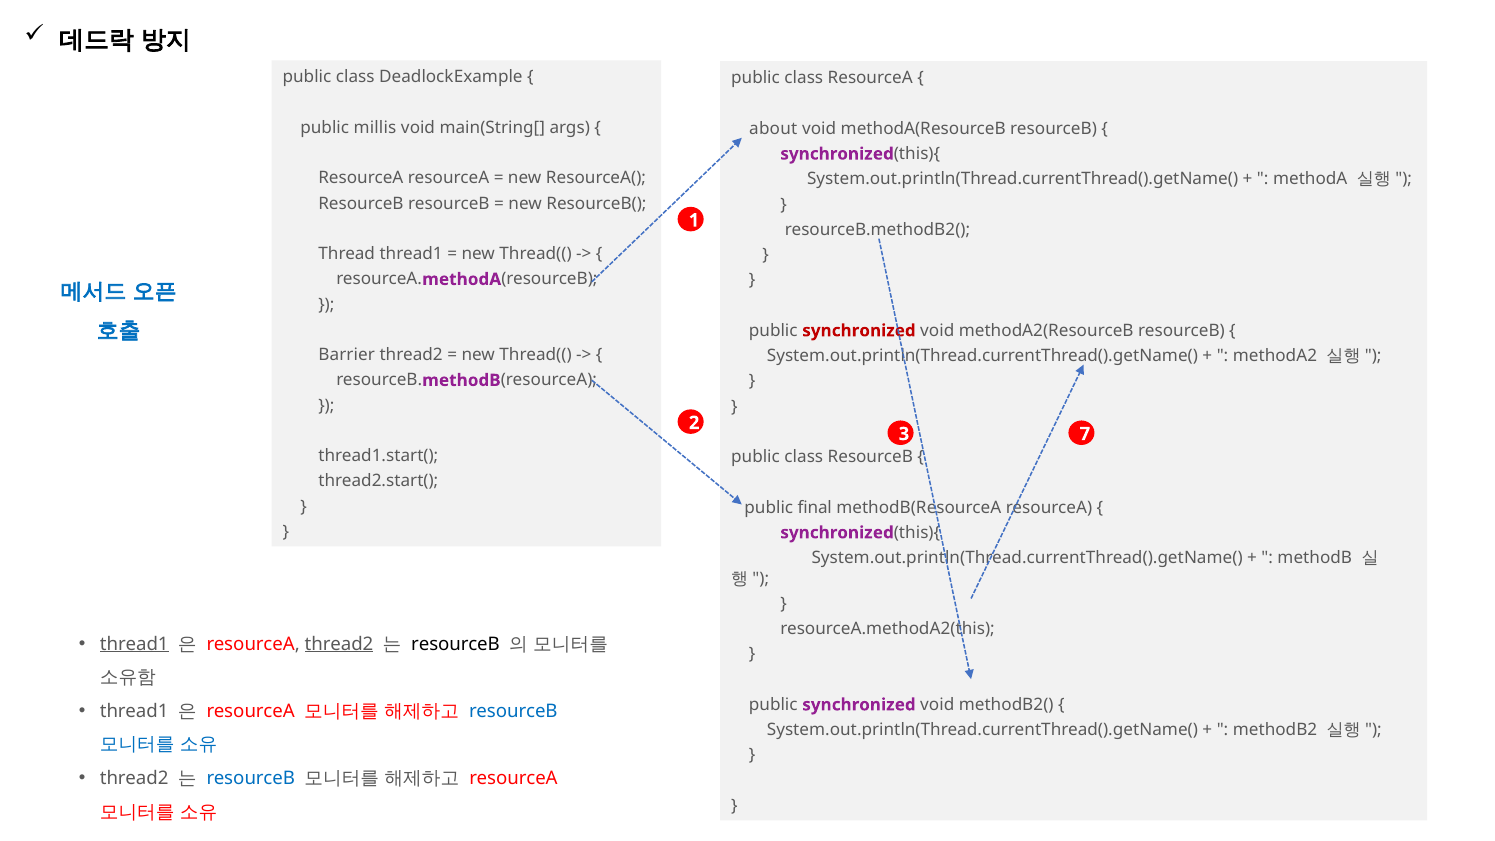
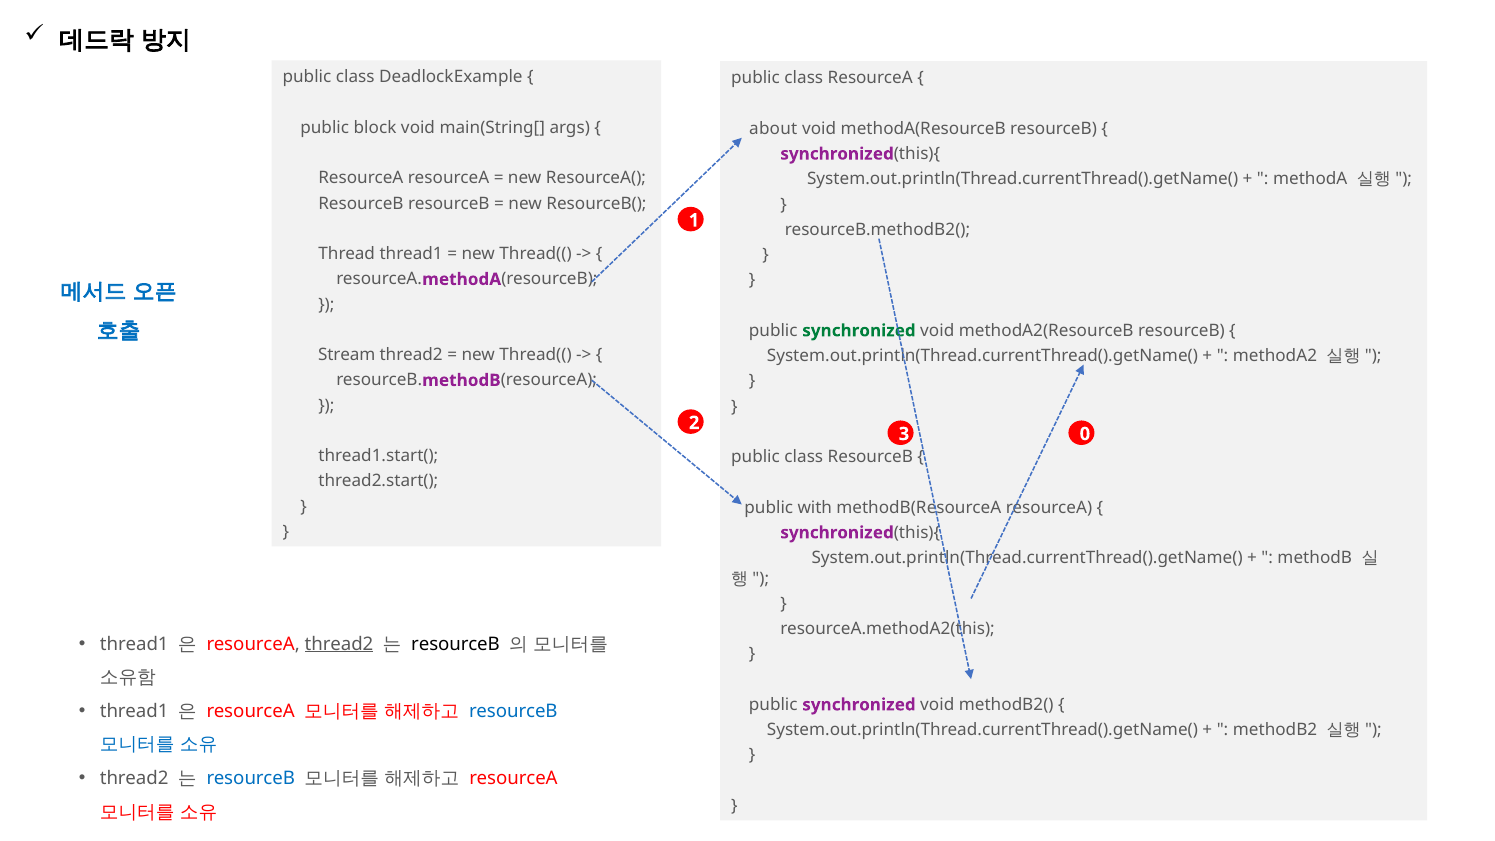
millis: millis -> block (375, 128)
synchronized colour: red -> green (859, 331)
Barrier: Barrier -> Stream (347, 355)
7: 7 -> 0 (1085, 434)
final: final -> with (815, 507)
thread1 underline: present -> none (134, 644)
